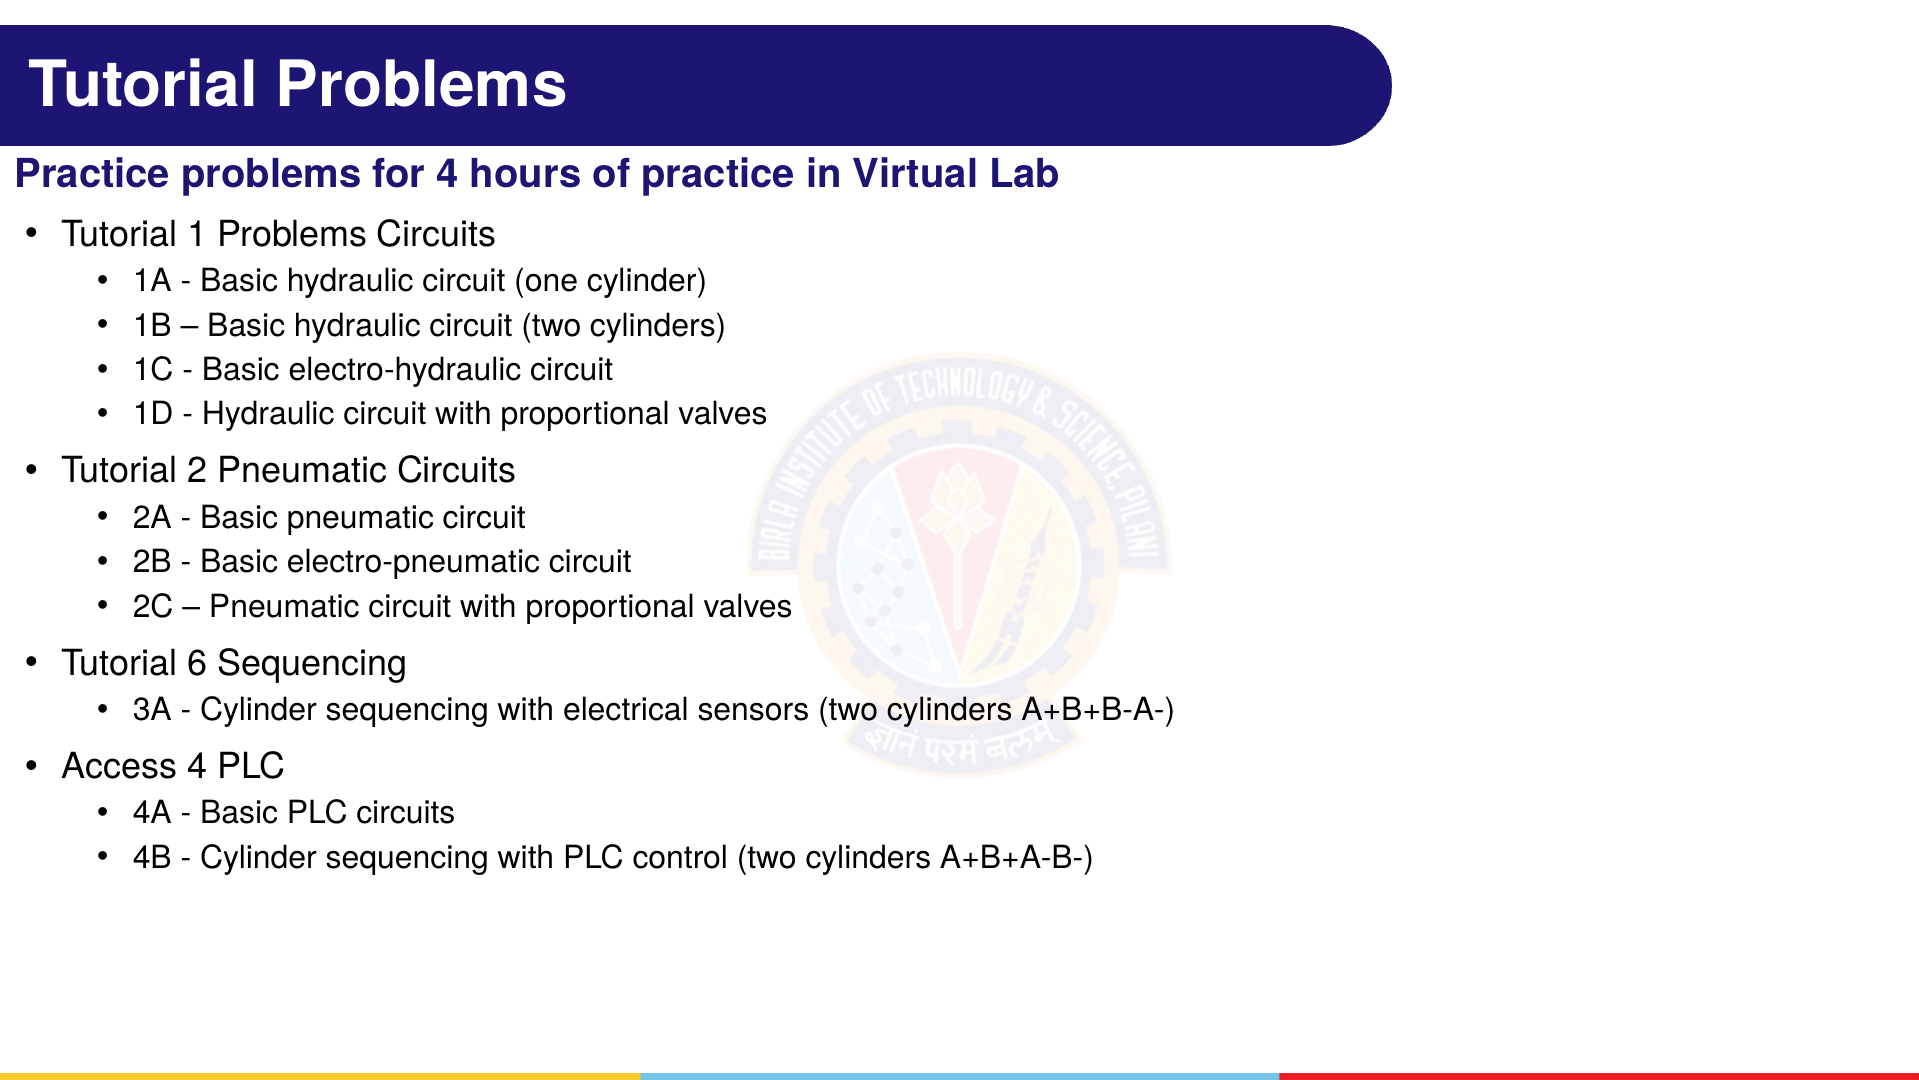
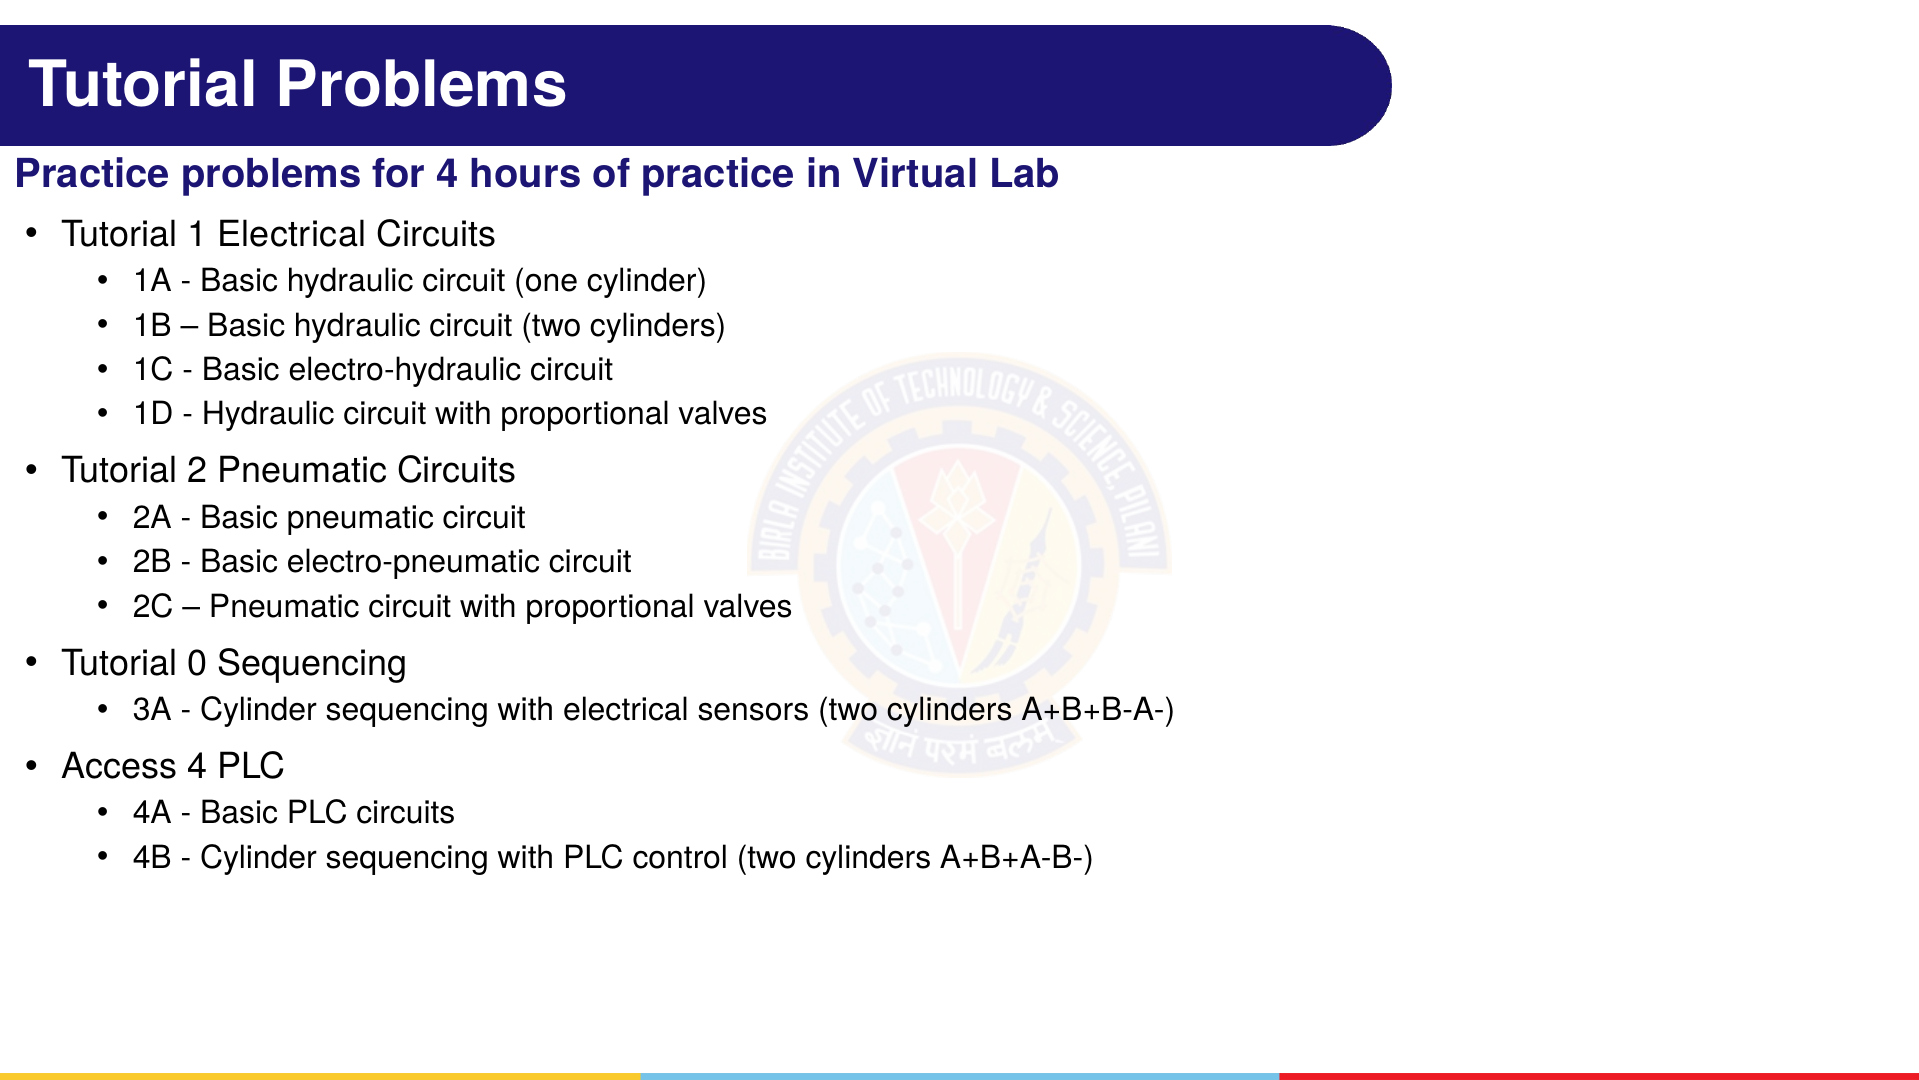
1 Problems: Problems -> Electrical (292, 234)
6: 6 -> 0 (197, 663)
